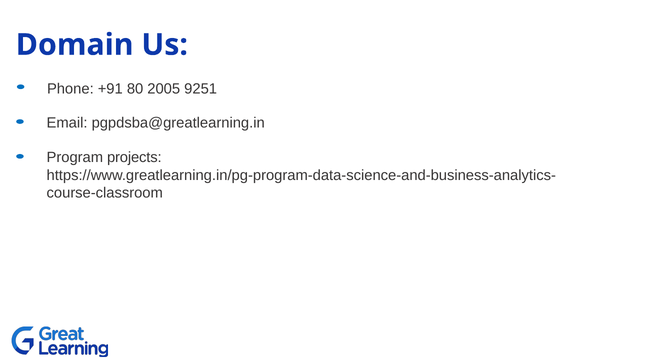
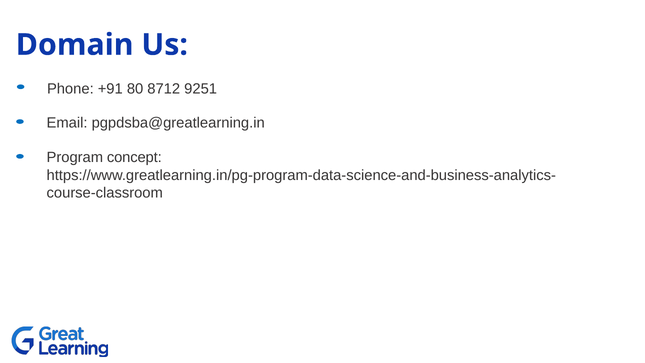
2005: 2005 -> 8712 (164, 89)
projects: projects -> concept (134, 158)
